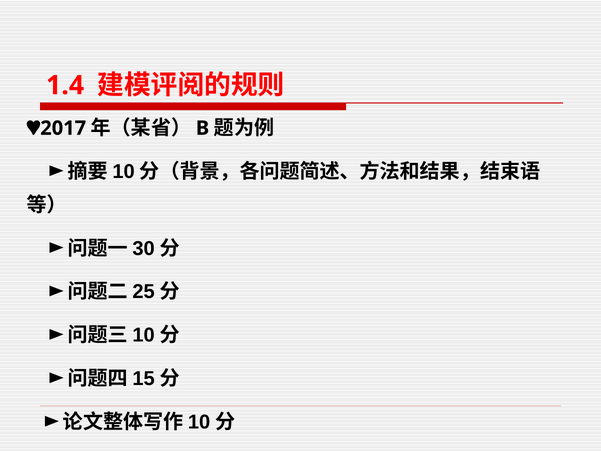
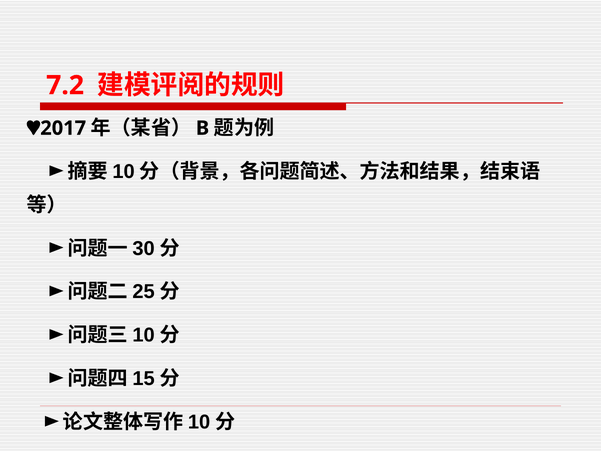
1.4: 1.4 -> 7.2 (65, 85)
